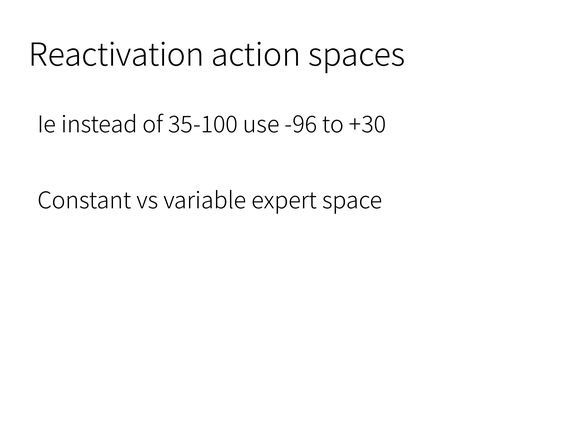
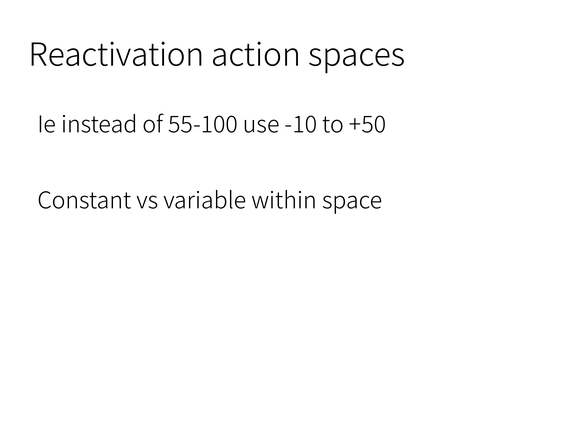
35-100: 35-100 -> 55-100 (203, 125)
-96: -96 -> -10 (301, 125)
+30: +30 -> +50 (368, 125)
expert: expert -> within (284, 201)
